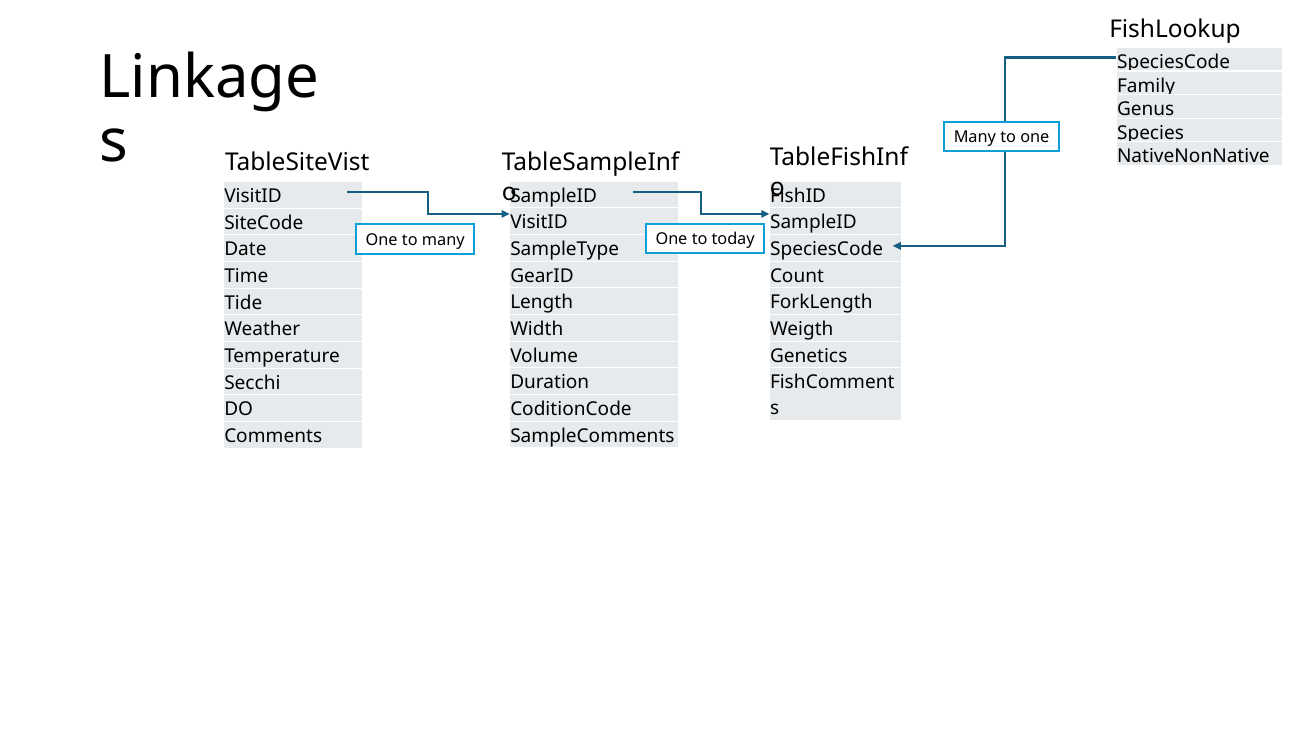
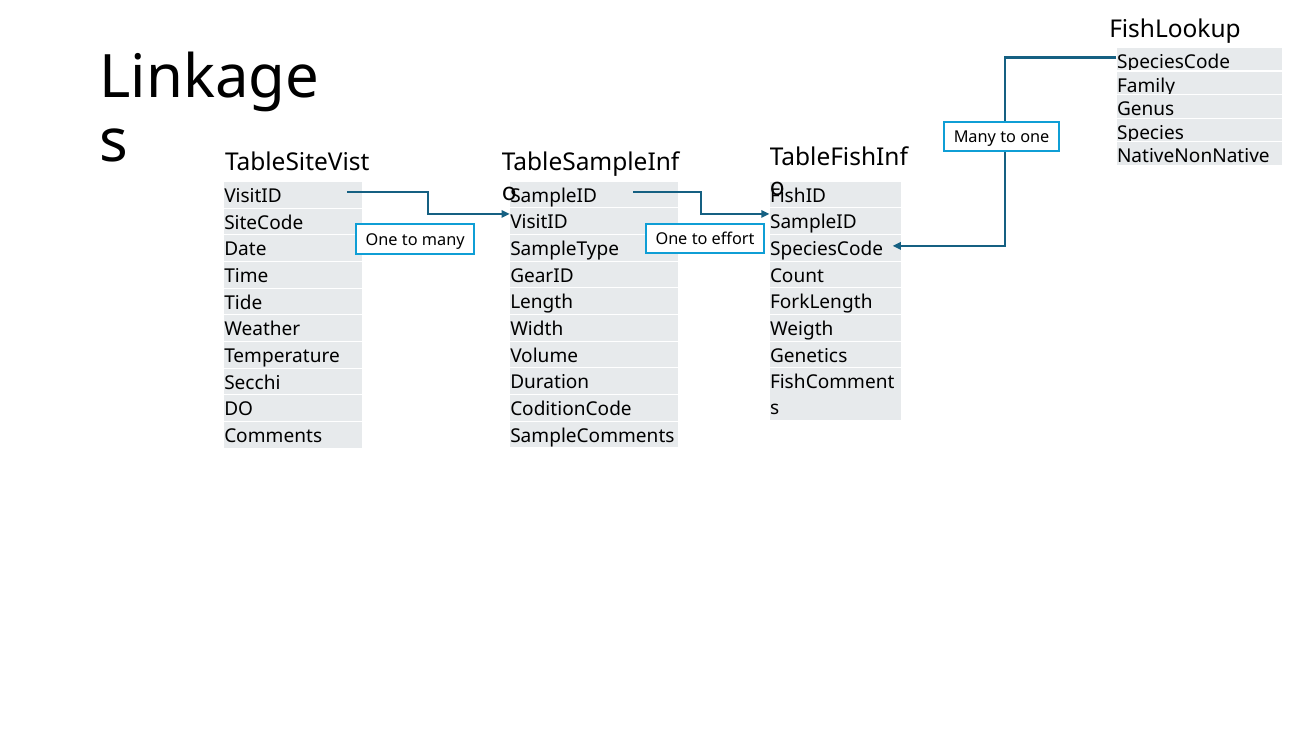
today: today -> effort (733, 239)
